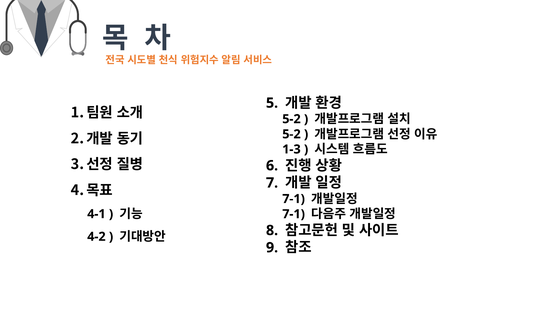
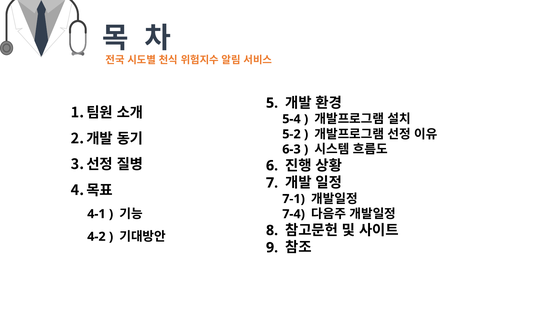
5-2: 5-2 -> 5-4 (291, 119)
1-3: 1-3 -> 6-3 (291, 149)
7-1: 7-1 -> 7-4 (294, 214)
